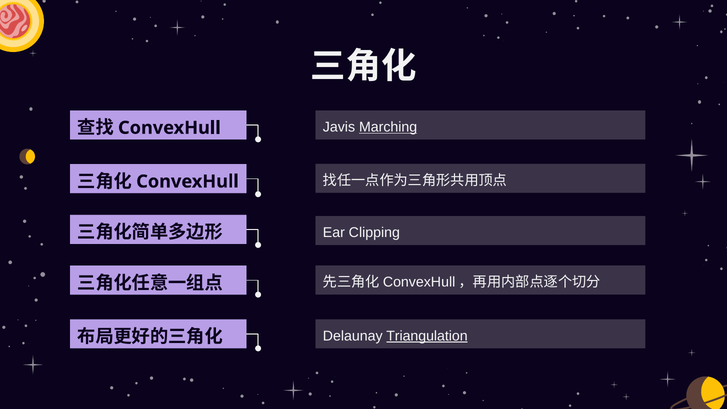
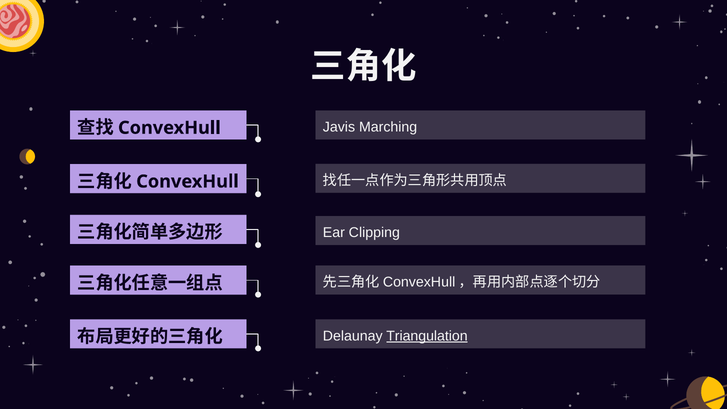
Marching underline: present -> none (388, 127)
